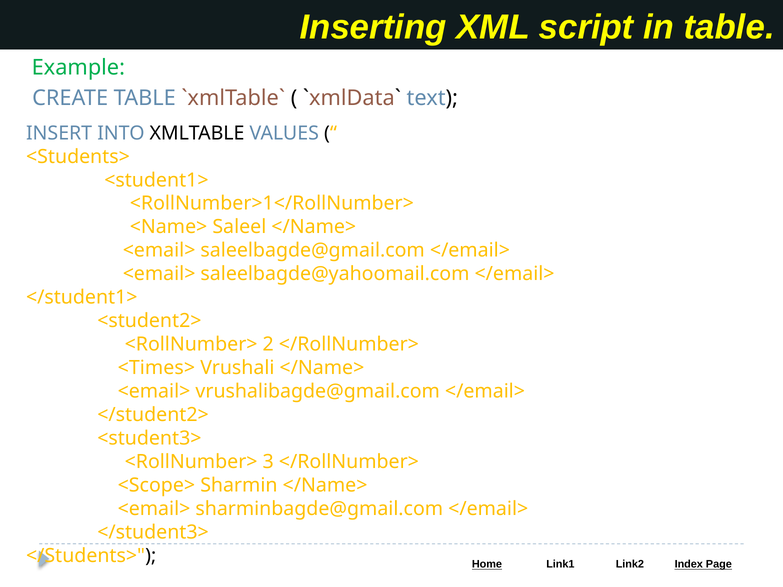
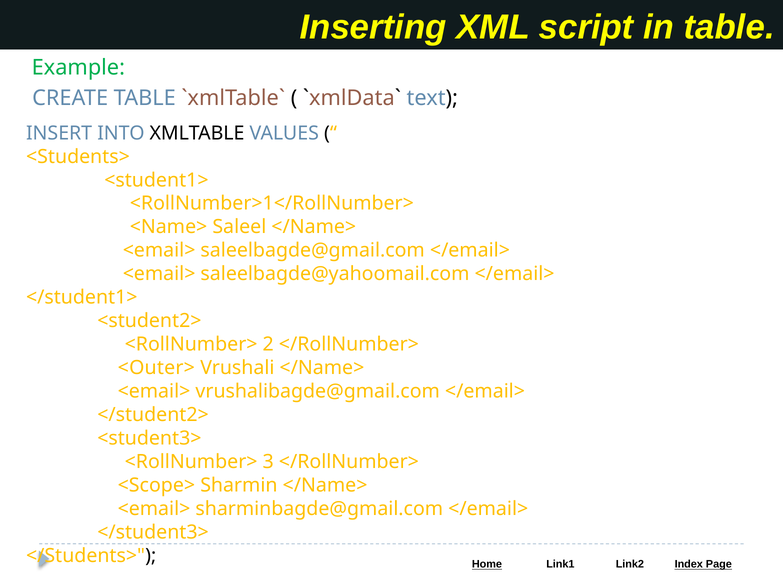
<Times>: <Times> -> <Outer> (156, 368)
